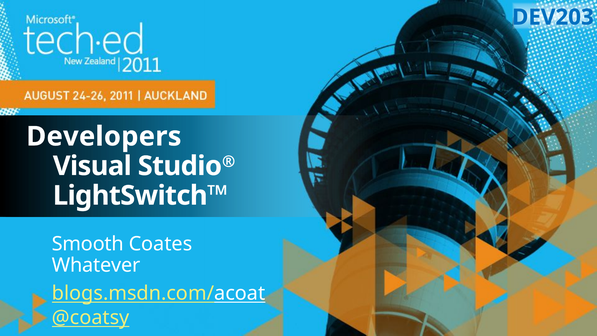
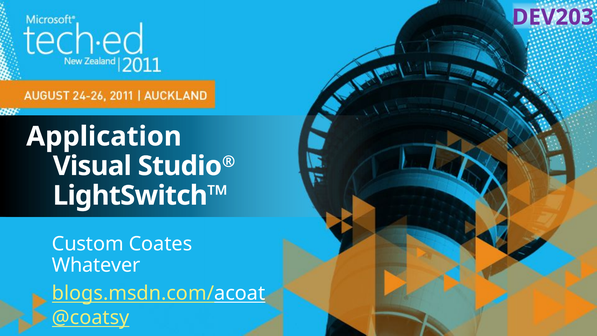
DEV203 colour: blue -> purple (553, 17)
Developers: Developers -> Application (104, 136)
Smooth: Smooth -> Custom (88, 244)
